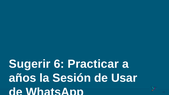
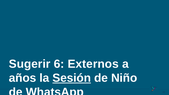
Practicar: Practicar -> Externos (93, 64)
Sesión underline: none -> present (72, 78)
Usar: Usar -> Niño (124, 78)
